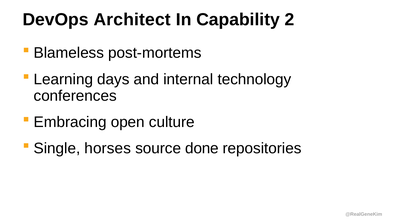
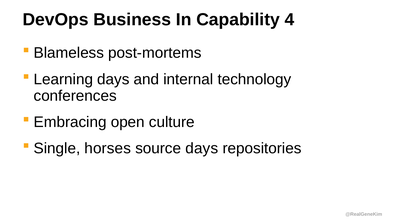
Architect: Architect -> Business (132, 20)
2: 2 -> 4 (290, 20)
source done: done -> days (202, 148)
